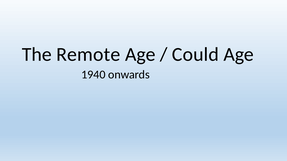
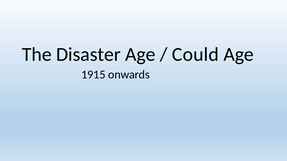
Remote: Remote -> Disaster (88, 55)
1940: 1940 -> 1915 (93, 75)
